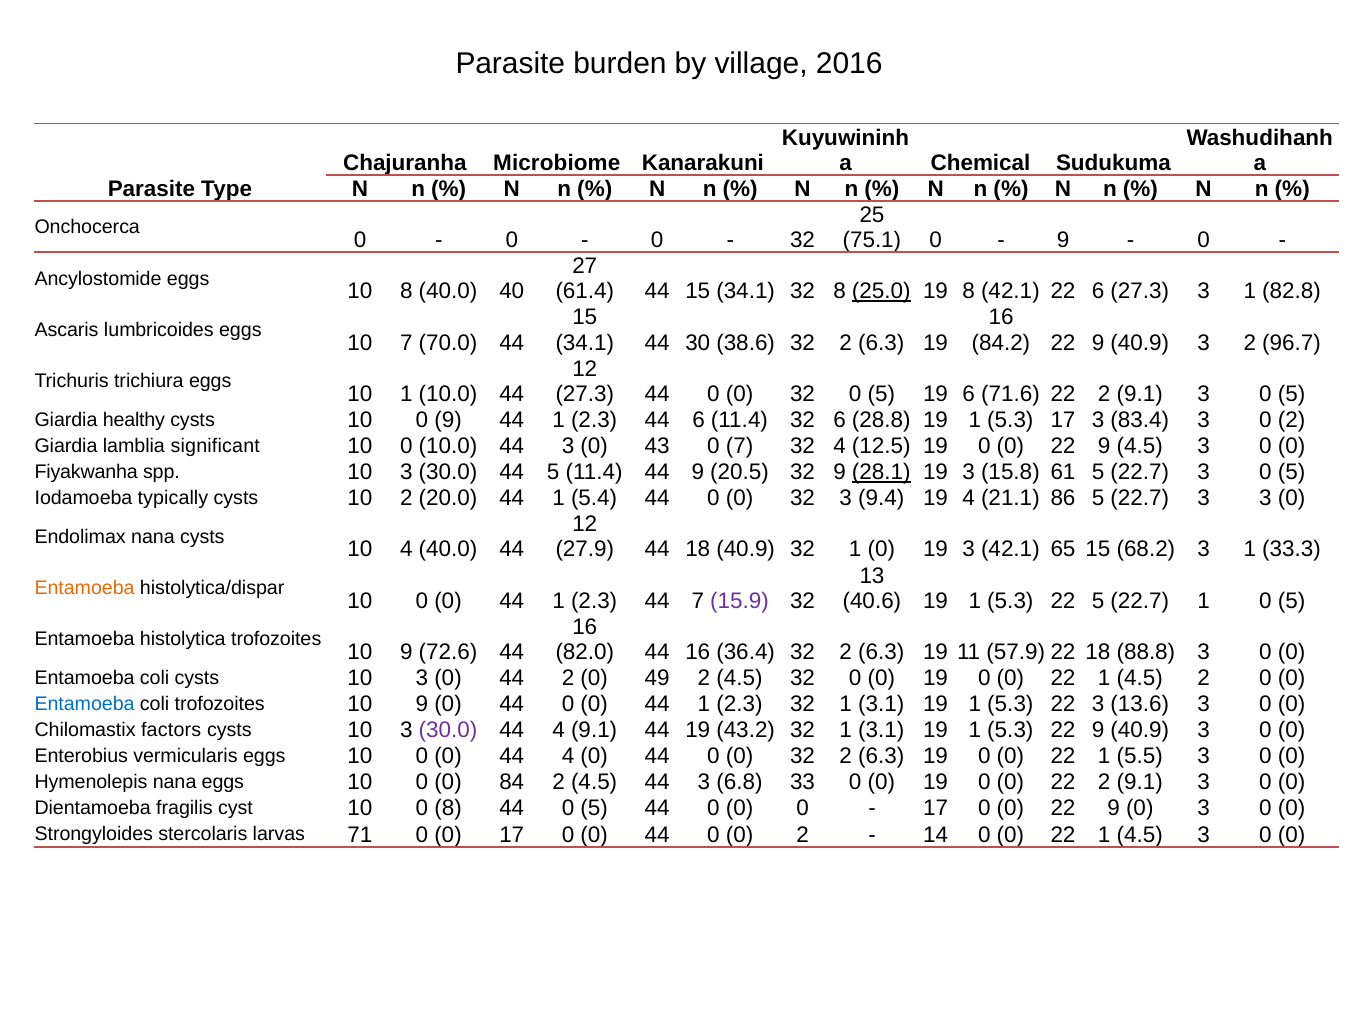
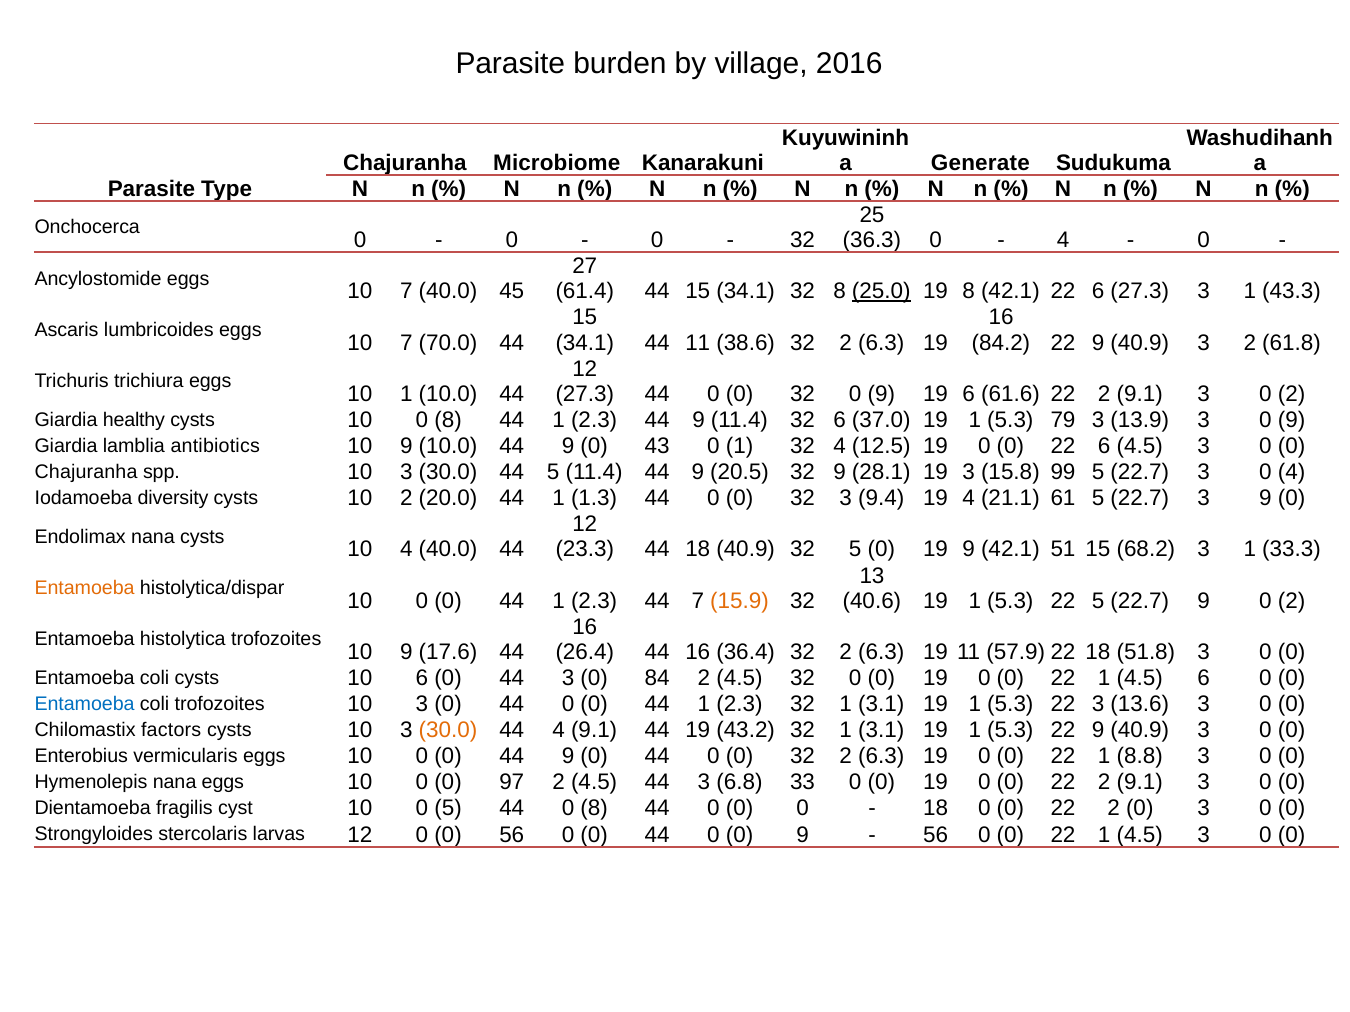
Chemical: Chemical -> Generate (980, 163)
75.1: 75.1 -> 36.3 (872, 240)
9: 9 -> 4 (1063, 240)
8: 8 -> 7 (406, 292)
40: 40 -> 45 (512, 292)
82.8: 82.8 -> 43.3 (1292, 292)
44 30: 30 -> 11 (698, 343)
96.7: 96.7 -> 61.8 (1292, 343)
32 0 5: 5 -> 9 (881, 394)
71.6: 71.6 -> 61.6 (1010, 394)
9.1 3 0 5: 5 -> 2 (1292, 394)
10 0 9: 9 -> 8 (448, 420)
2.3 44 6: 6 -> 9 (699, 420)
28.8: 28.8 -> 37.0 (881, 420)
5.3 17: 17 -> 79 (1063, 420)
83.4: 83.4 -> 13.9 (1140, 420)
3 0 2: 2 -> 9 (1292, 420)
significant: significant -> antibiotics (215, 446)
0: 0 -> 9 (406, 446)
10.0 44 3: 3 -> 9 (568, 446)
0 7: 7 -> 1 (740, 446)
9: 9 -> 6 (1104, 446)
Fiyakwanha: Fiyakwanha -> Chajuranha (86, 472)
28.1 underline: present -> none (881, 472)
61: 61 -> 99 (1063, 472)
22.7 3 0 5: 5 -> 4 (1292, 472)
typically: typically -> diversity (173, 498)
5.4: 5.4 -> 1.3 (594, 499)
86: 86 -> 61 (1063, 499)
3 3: 3 -> 9 (1265, 499)
27.9: 27.9 -> 23.3 (585, 550)
40.9 32 1: 1 -> 5 (855, 550)
0 19 3: 3 -> 9 (969, 550)
65: 65 -> 51 (1063, 550)
15.9 colour: purple -> orange (740, 601)
22.7 1: 1 -> 9 (1204, 601)
5: 5 -> 2 (1292, 601)
72.6: 72.6 -> 17.6 (448, 652)
82.0: 82.0 -> 26.4 (585, 652)
88.8: 88.8 -> 51.8 (1146, 652)
coli cysts 10 3: 3 -> 6 (422, 678)
0 44 2: 2 -> 3 (568, 678)
49: 49 -> 84 (657, 678)
4.5 2: 2 -> 6 (1204, 678)
coli trofozoites 10 9: 9 -> 3 (422, 705)
30.0 colour: purple -> orange (448, 731)
0 44 4: 4 -> 9 (568, 757)
5.5: 5.5 -> 8.8 (1140, 757)
84: 84 -> 97 (512, 783)
0 8: 8 -> 5 (448, 809)
44 0 5: 5 -> 8 (594, 809)
17: 17 -> 18 (936, 809)
9: 9 -> 2 (1114, 809)
larvas 71: 71 -> 12 (360, 835)
0 17: 17 -> 56 (512, 835)
0 0 2: 2 -> 9 (803, 835)
14: 14 -> 56 (936, 835)
